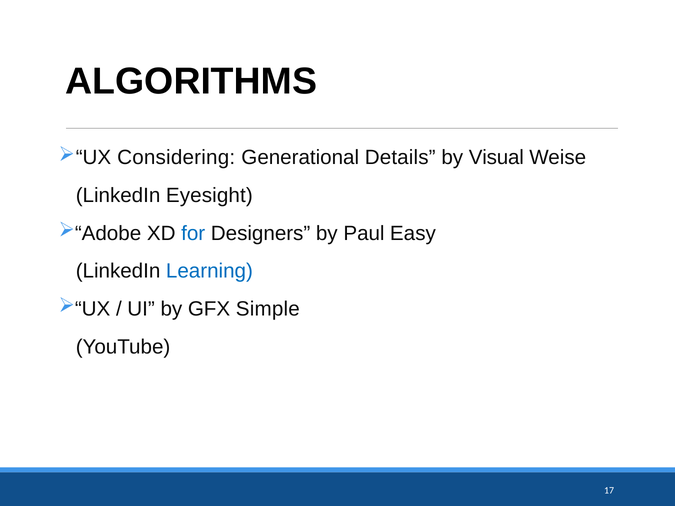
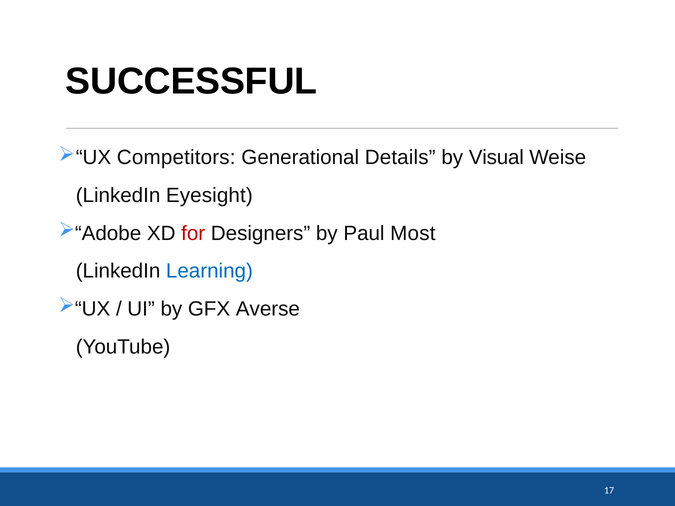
ALGORITHMS: ALGORITHMS -> SUCCESSFUL (191, 81)
Considering: Considering -> Competitors (176, 158)
for colour: blue -> red (193, 233)
Easy: Easy -> Most (413, 233)
Simple: Simple -> Averse (268, 309)
